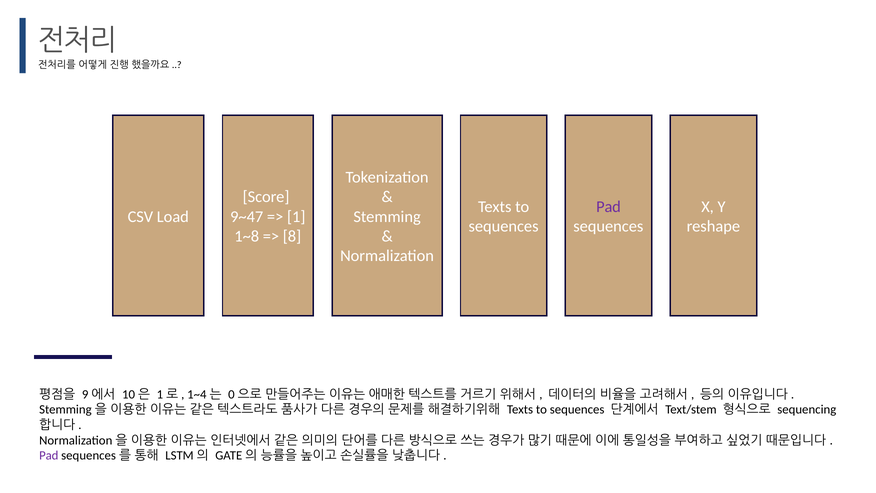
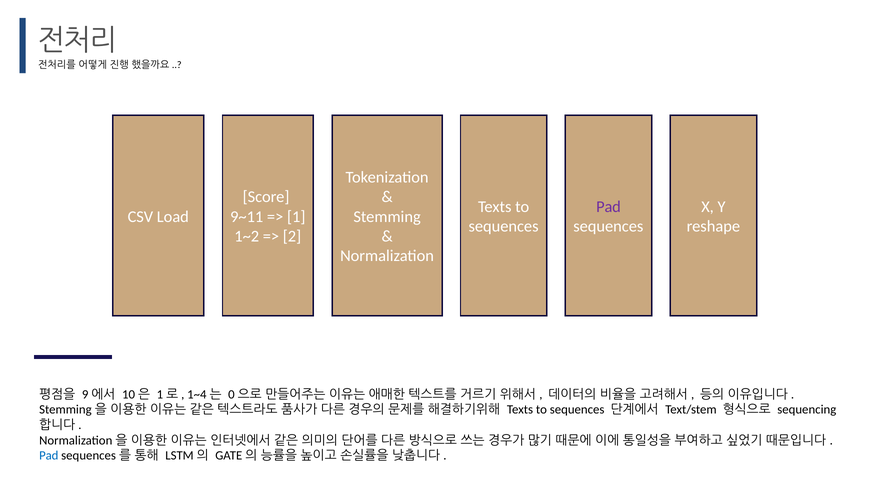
9~47: 9~47 -> 9~11 (247, 217)
1~8: 1~8 -> 1~2 (247, 236)
8: 8 -> 2 (292, 236)
Pad colour: purple -> blue (49, 455)
